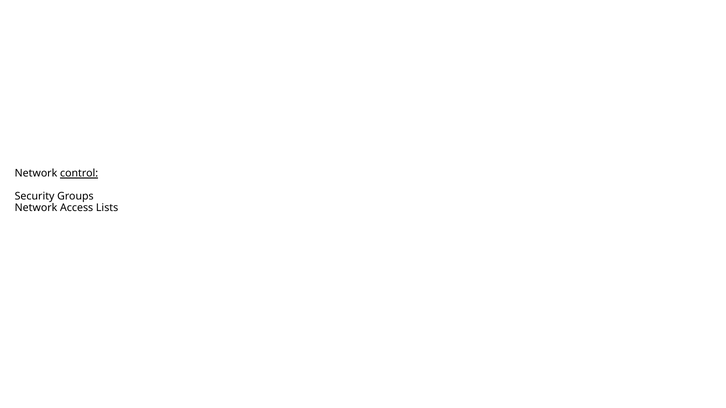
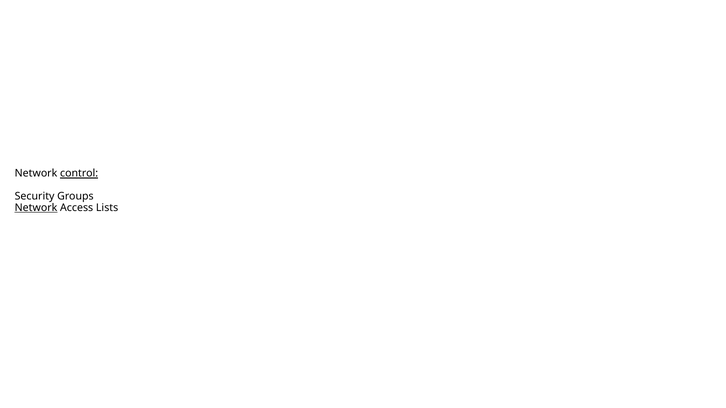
Network underline: none -> present (36, 208)
